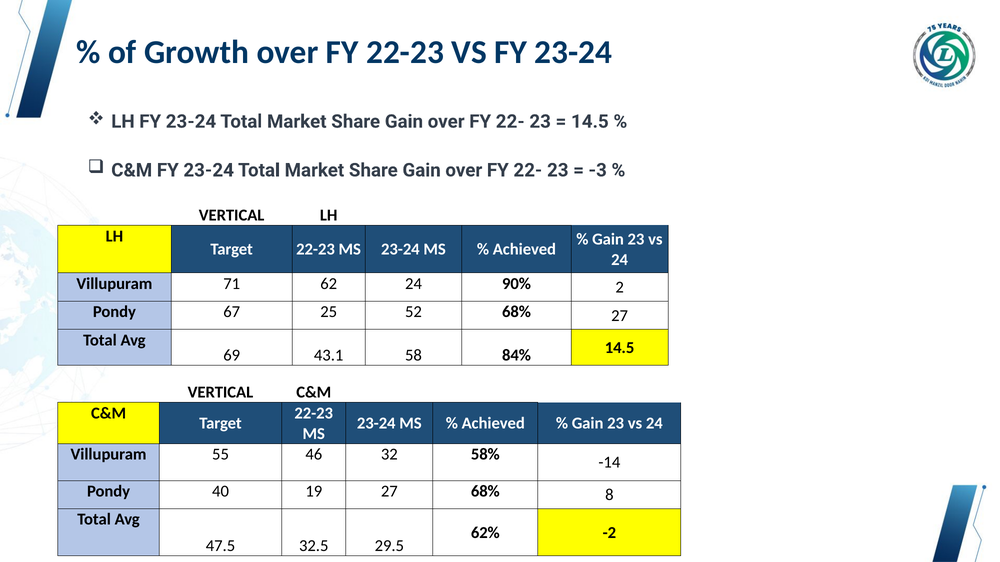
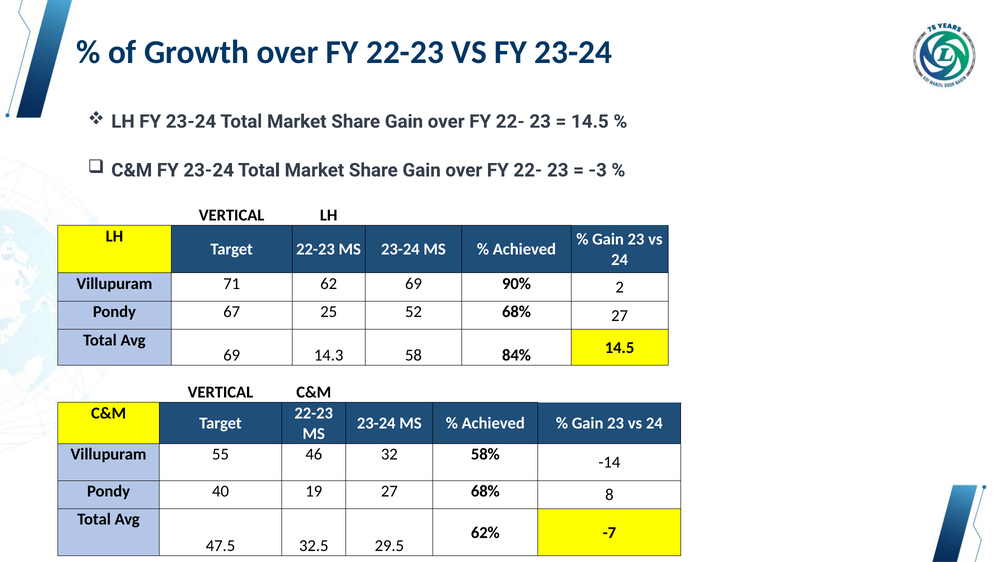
62 24: 24 -> 69 (414, 284)
43.1: 43.1 -> 14.3 (329, 355)
-2: -2 -> -7 (609, 533)
